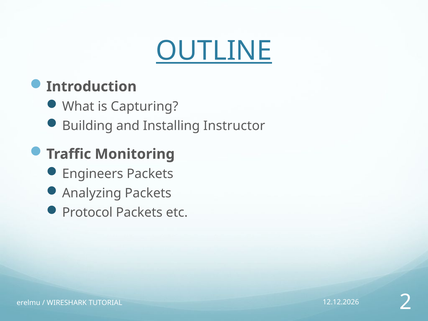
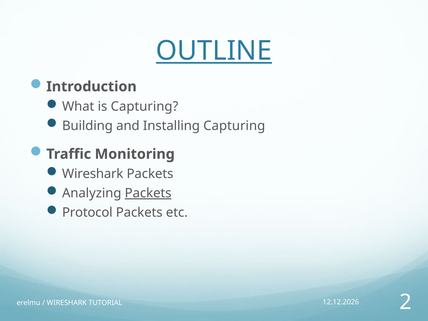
Installing Instructor: Instructor -> Capturing (234, 126)
Engineers: Engineers -> Wireshark (93, 174)
Packets underline: none -> present (148, 193)
